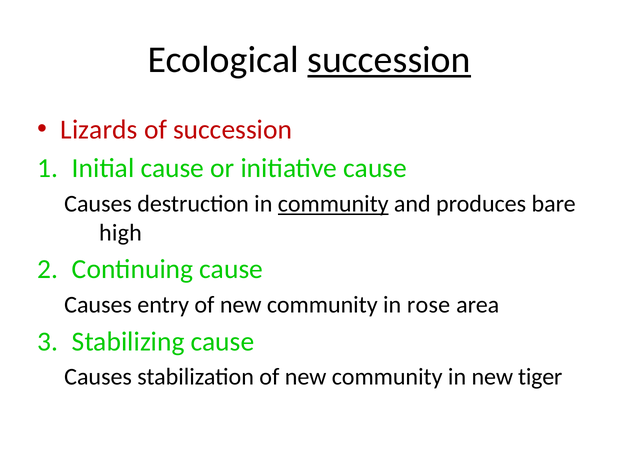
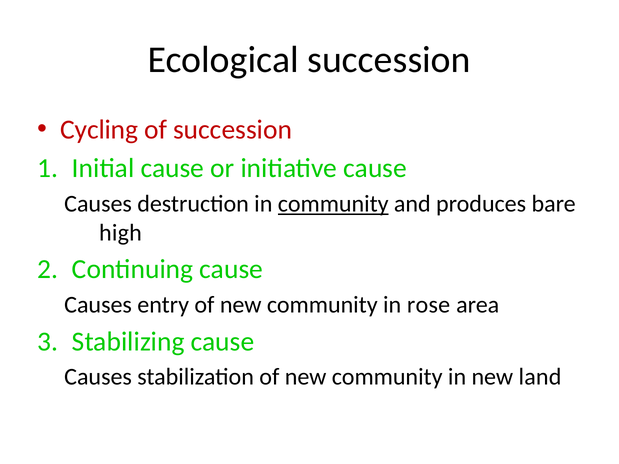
succession underline: present -> none (389, 60)
Lizards: Lizards -> Cycling (99, 130)
tiger: tiger -> land (540, 377)
